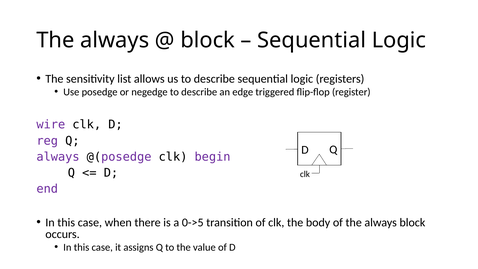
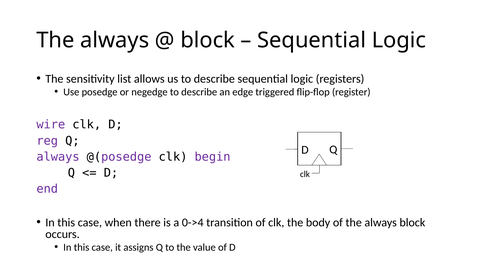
0->5: 0->5 -> 0->4 (193, 222)
